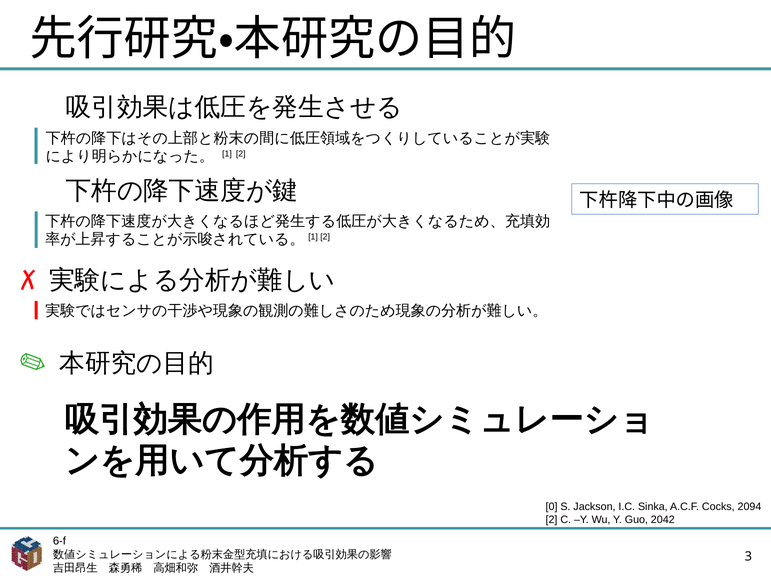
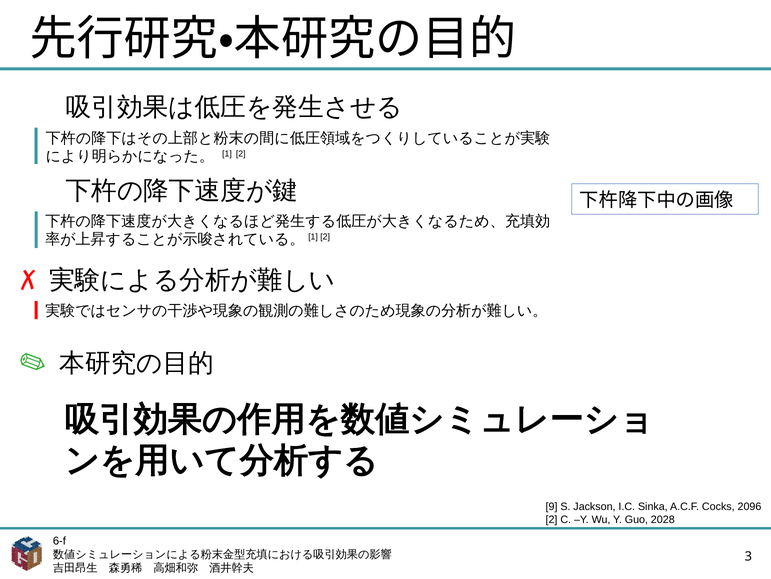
0: 0 -> 9 (552, 506)
2094: 2094 -> 2096 (750, 506)
2042: 2042 -> 2028 (663, 519)
